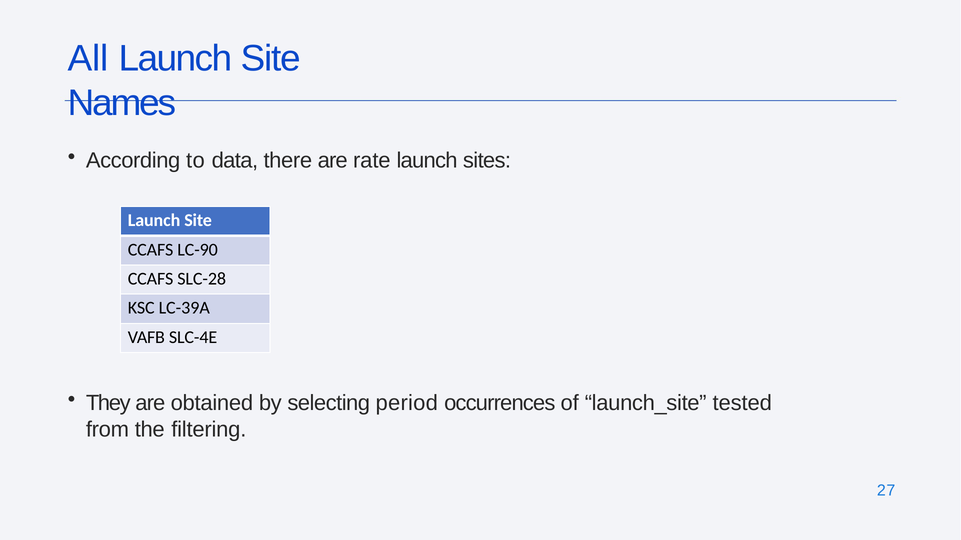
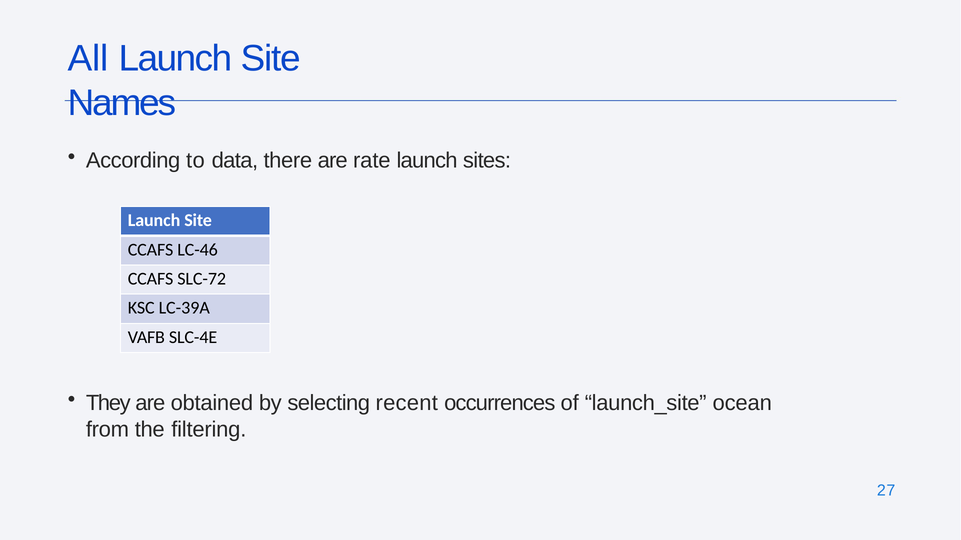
LC-90: LC-90 -> LC-46 (198, 250)
SLC-28: SLC-28 -> SLC-72 (202, 279)
period: period -> recent (407, 404)
tested: tested -> ocean (742, 404)
